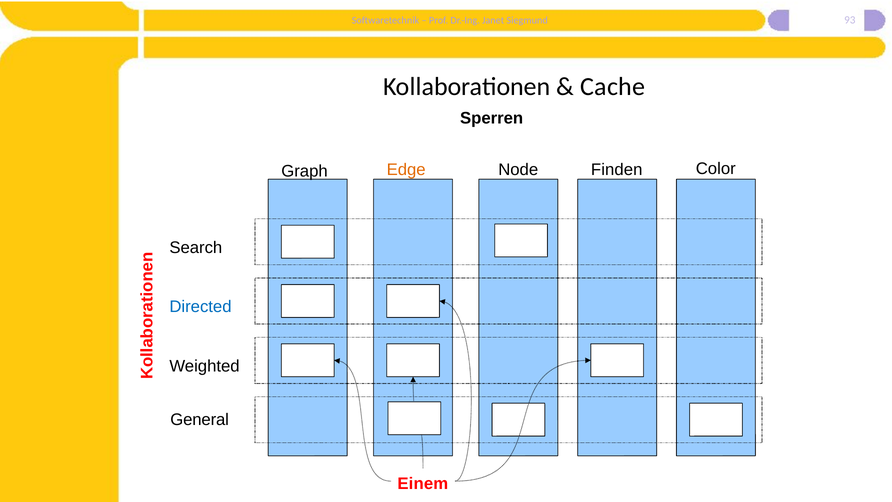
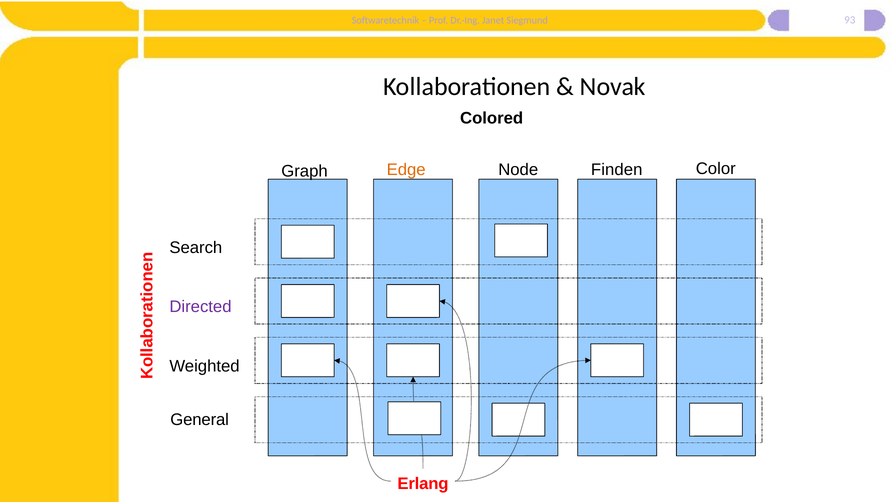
Cache: Cache -> Novak (613, 87)
Sperren: Sperren -> Colored (492, 118)
Directed colour: blue -> purple (200, 307)
Einem: Einem -> Erlang (423, 484)
